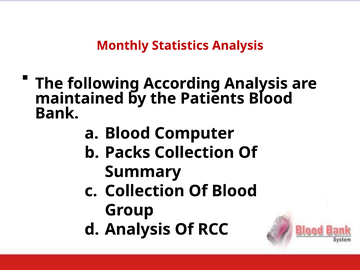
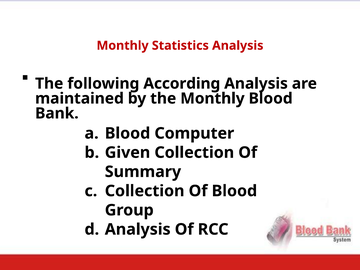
the Patients: Patients -> Monthly (212, 98)
Packs: Packs -> Given (128, 153)
